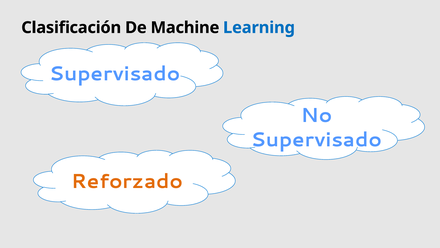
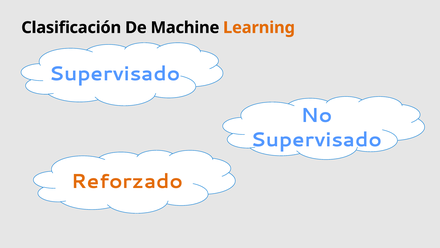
Learning colour: blue -> orange (259, 28)
